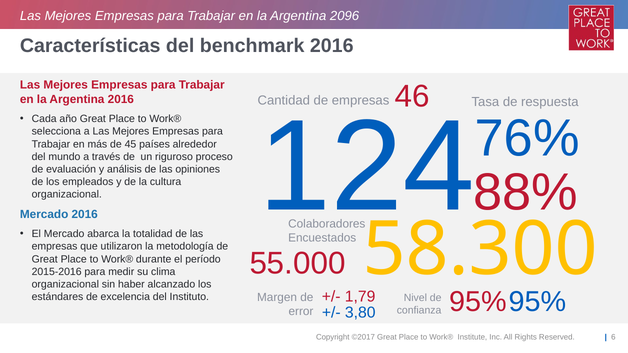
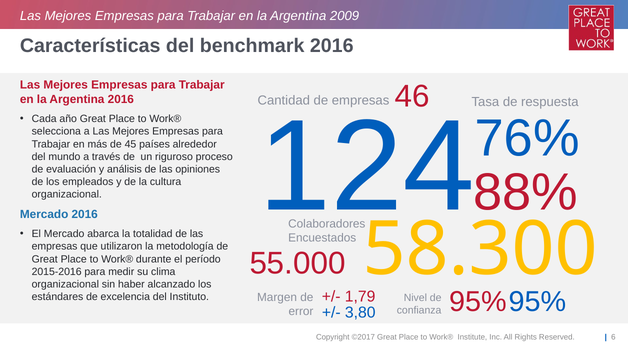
2096: 2096 -> 2009 (345, 16)
